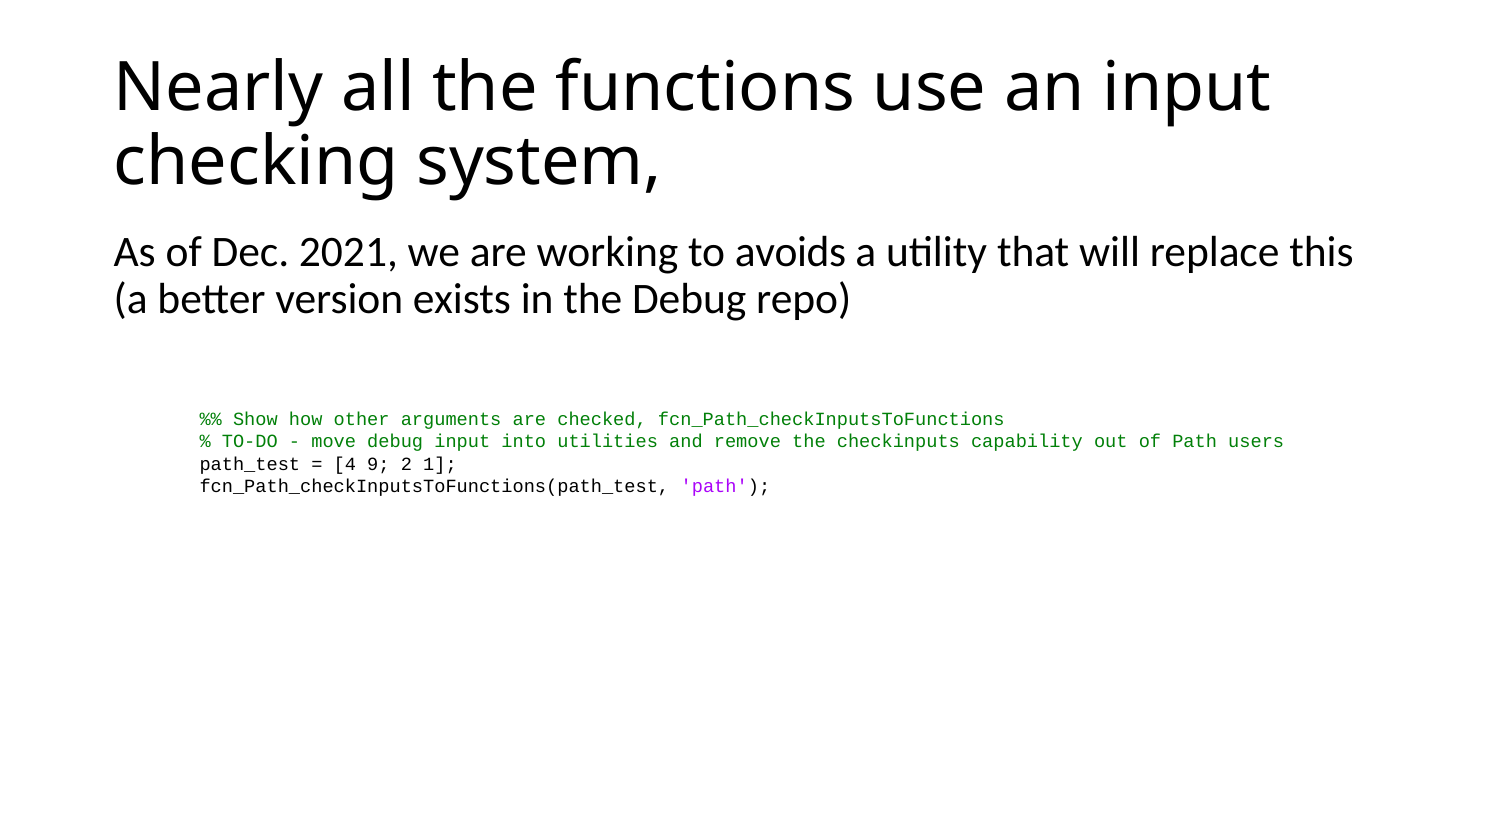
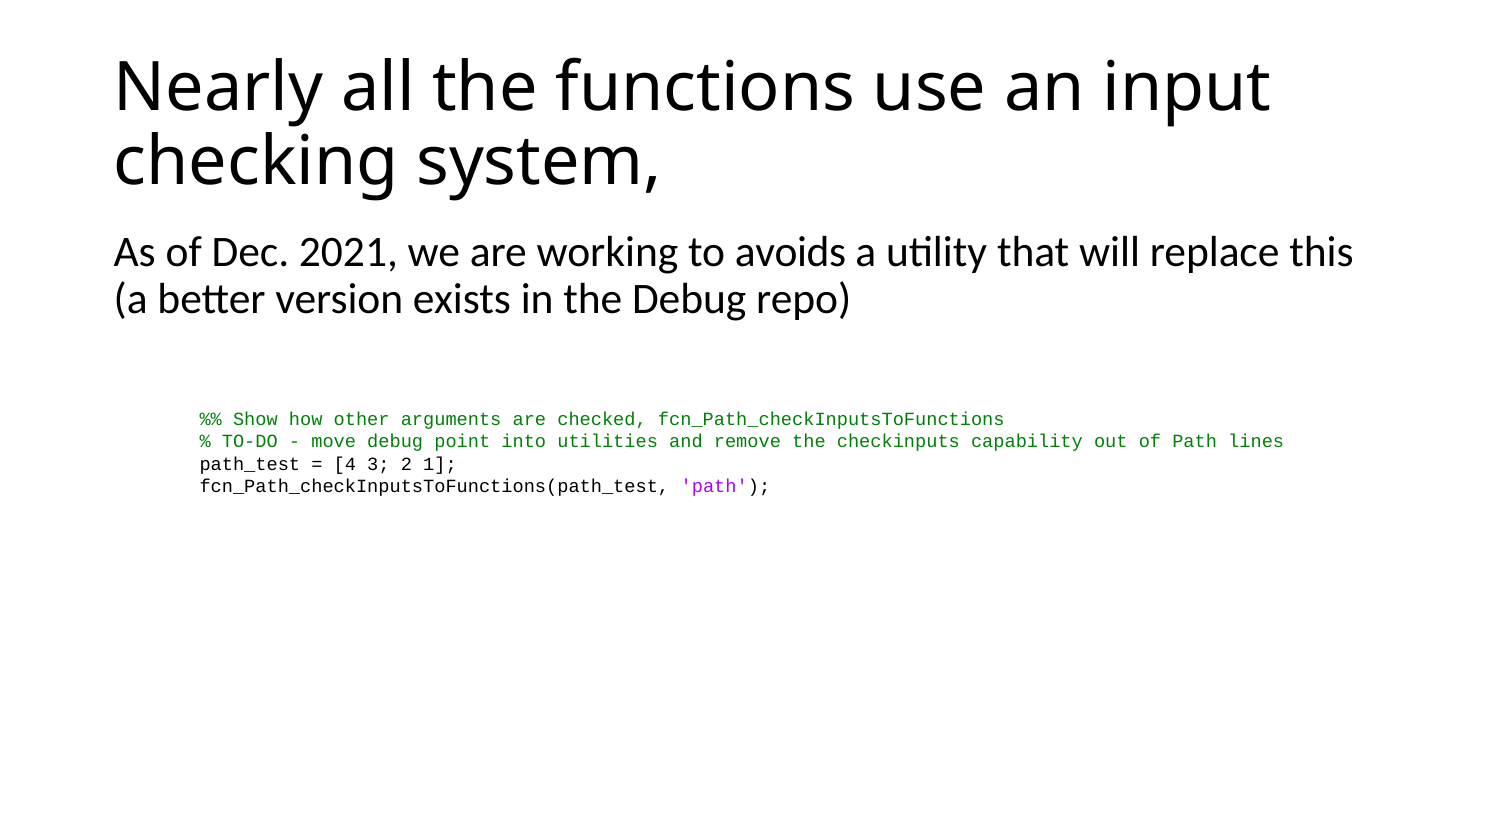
debug input: input -> point (462, 442)
users: users -> lines (1256, 442)
9: 9 -> 3 (378, 464)
